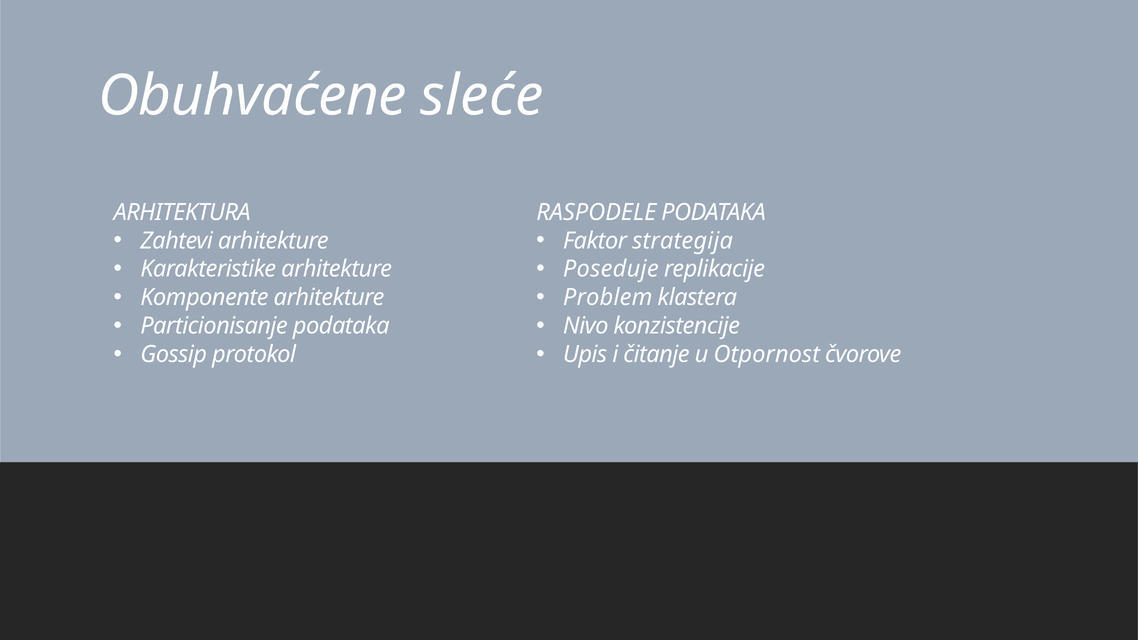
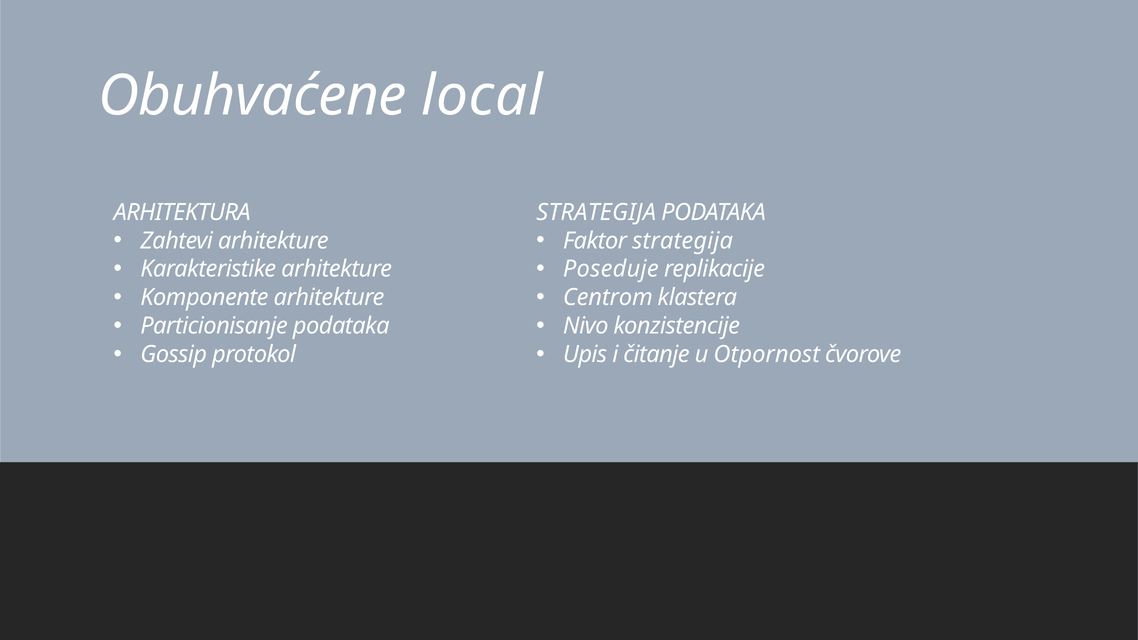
sleće: sleće -> local (482, 96)
RASPODELE: RASPODELE -> STRATEGIJA (596, 212)
Problem: Problem -> Centrom (608, 298)
